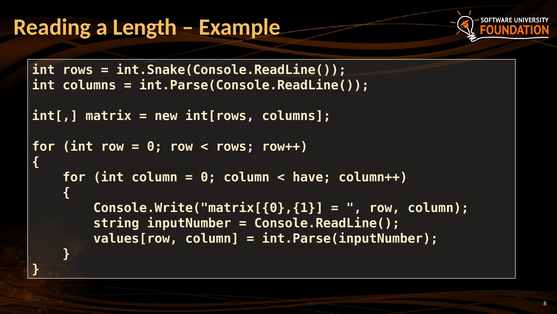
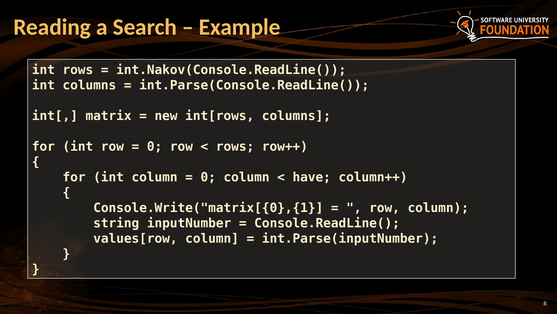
Length: Length -> Search (145, 27)
int.Snake(Console.ReadLine(: int.Snake(Console.ReadLine( -> int.Nakov(Console.ReadLine( (231, 70)
